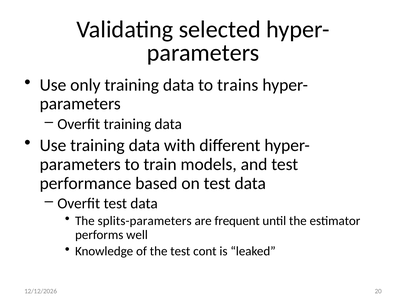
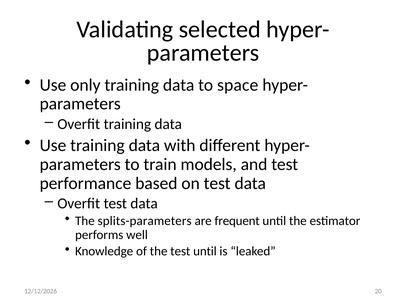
trains: trains -> space (238, 85)
test cont: cont -> until (205, 251)
